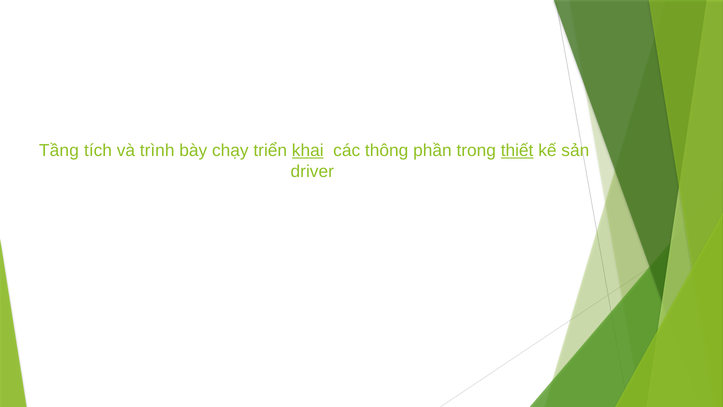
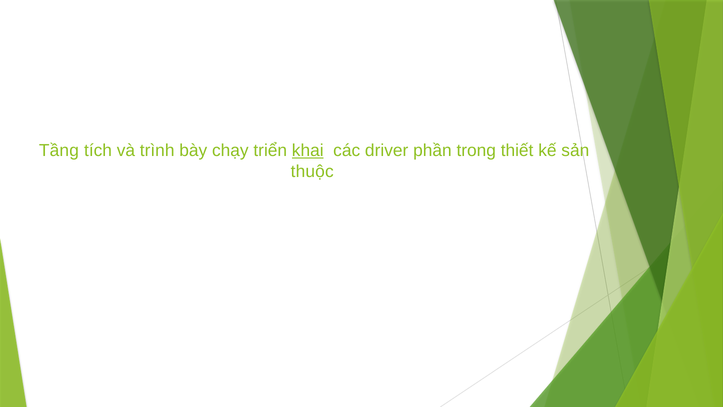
thông: thông -> driver (387, 151)
thiết underline: present -> none (517, 151)
driver: driver -> thuộc (312, 171)
